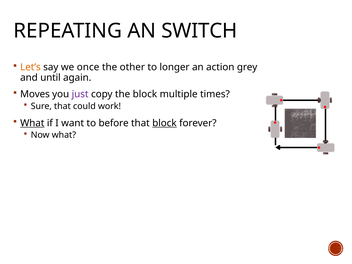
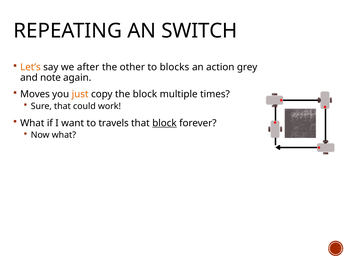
once: once -> after (88, 67)
longer: longer -> blocks (174, 67)
until: until -> note (50, 78)
just colour: purple -> orange (80, 94)
What underline: present -> none (32, 123)
before: before -> travels (114, 123)
